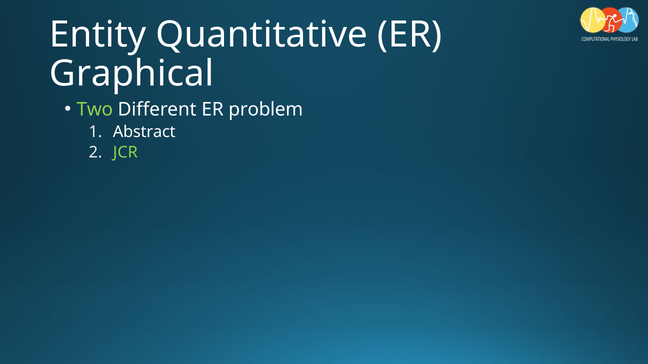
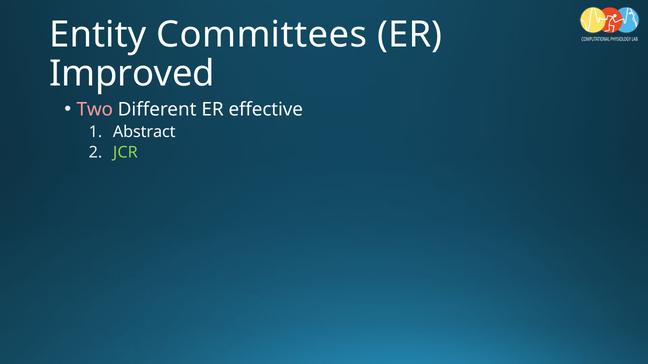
Quantitative: Quantitative -> Committees (262, 35)
Graphical: Graphical -> Improved (132, 74)
Two colour: light green -> pink (95, 110)
problem: problem -> effective (266, 110)
